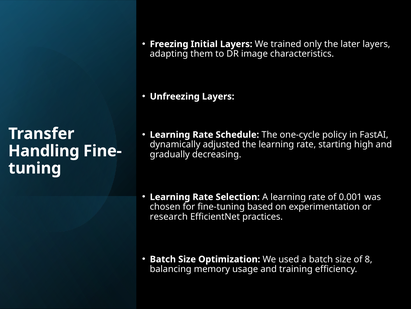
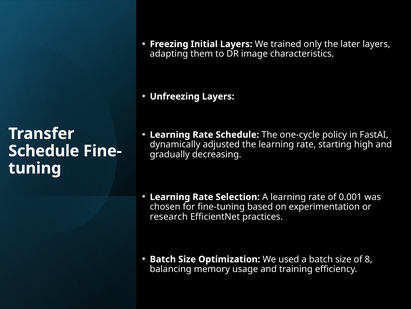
Handling: Handling -> Schedule (44, 151)
